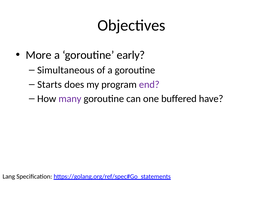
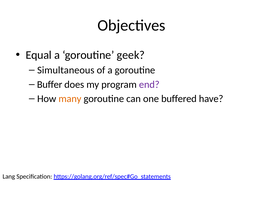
More: More -> Equal (39, 55)
early: early -> geek (131, 55)
Starts: Starts -> Buffer (50, 85)
many colour: purple -> orange (70, 99)
